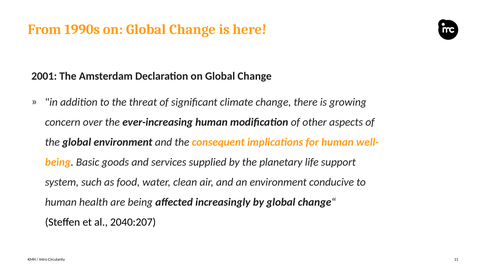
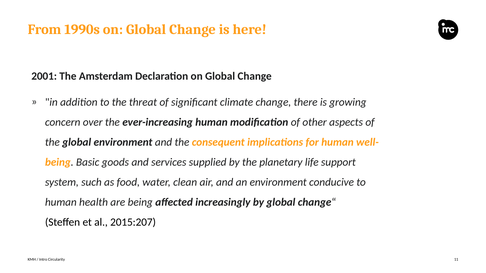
2040:207: 2040:207 -> 2015:207 (133, 223)
